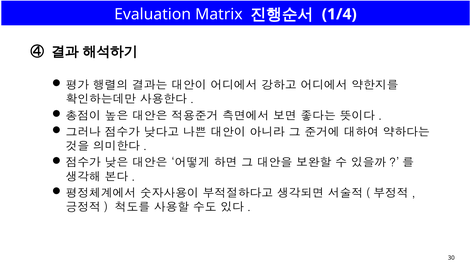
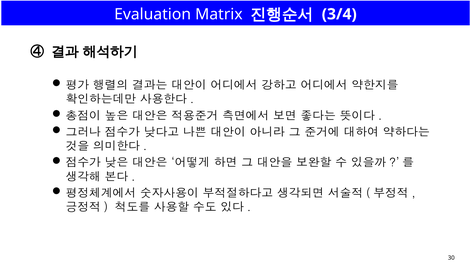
1/4: 1/4 -> 3/4 (339, 14)
